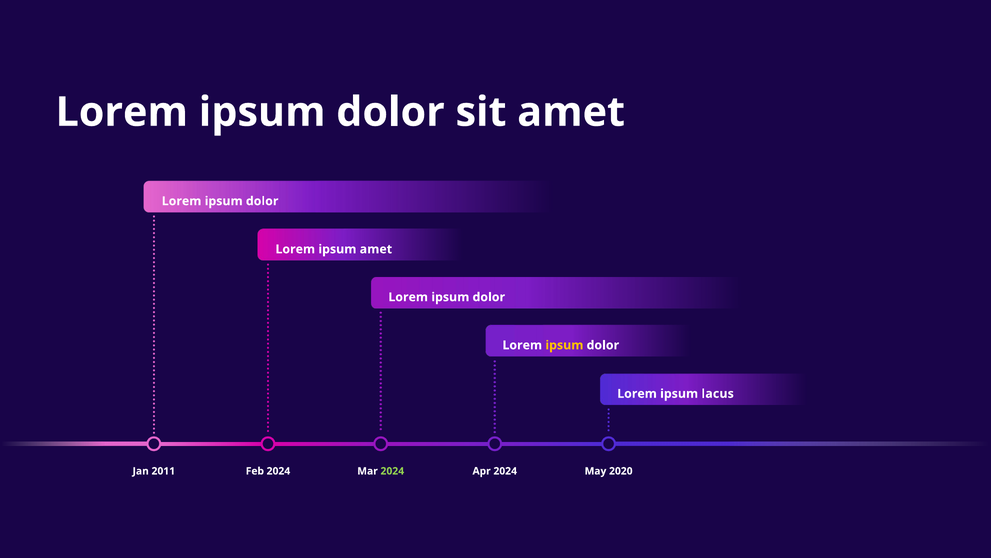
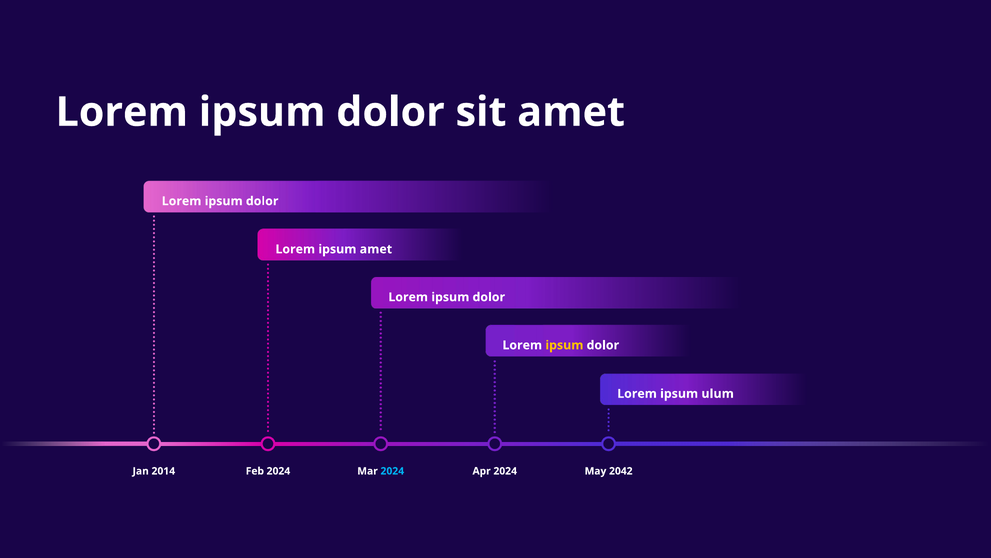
lacus: lacus -> ulum (718, 393)
2011: 2011 -> 2014 (163, 471)
2024 colour: light green -> light blue (392, 471)
2020: 2020 -> 2042 (621, 471)
